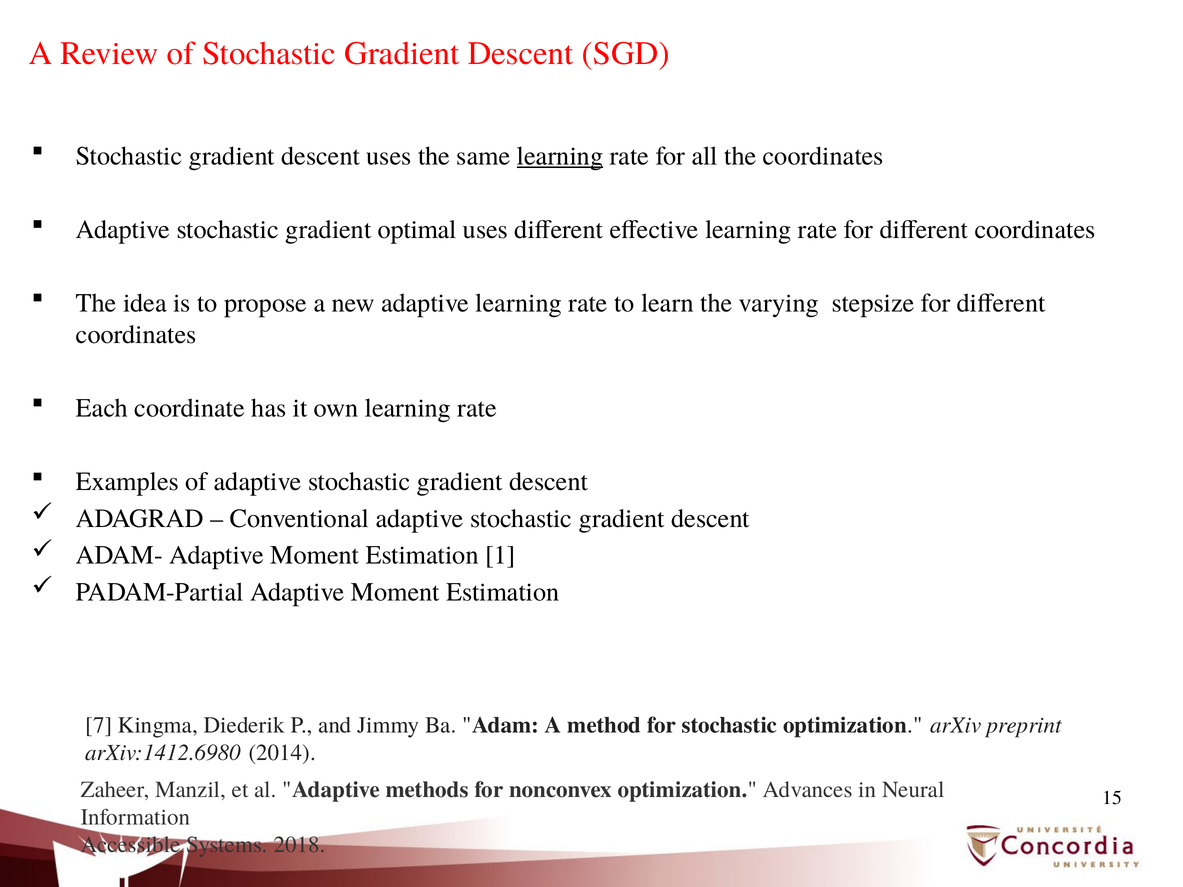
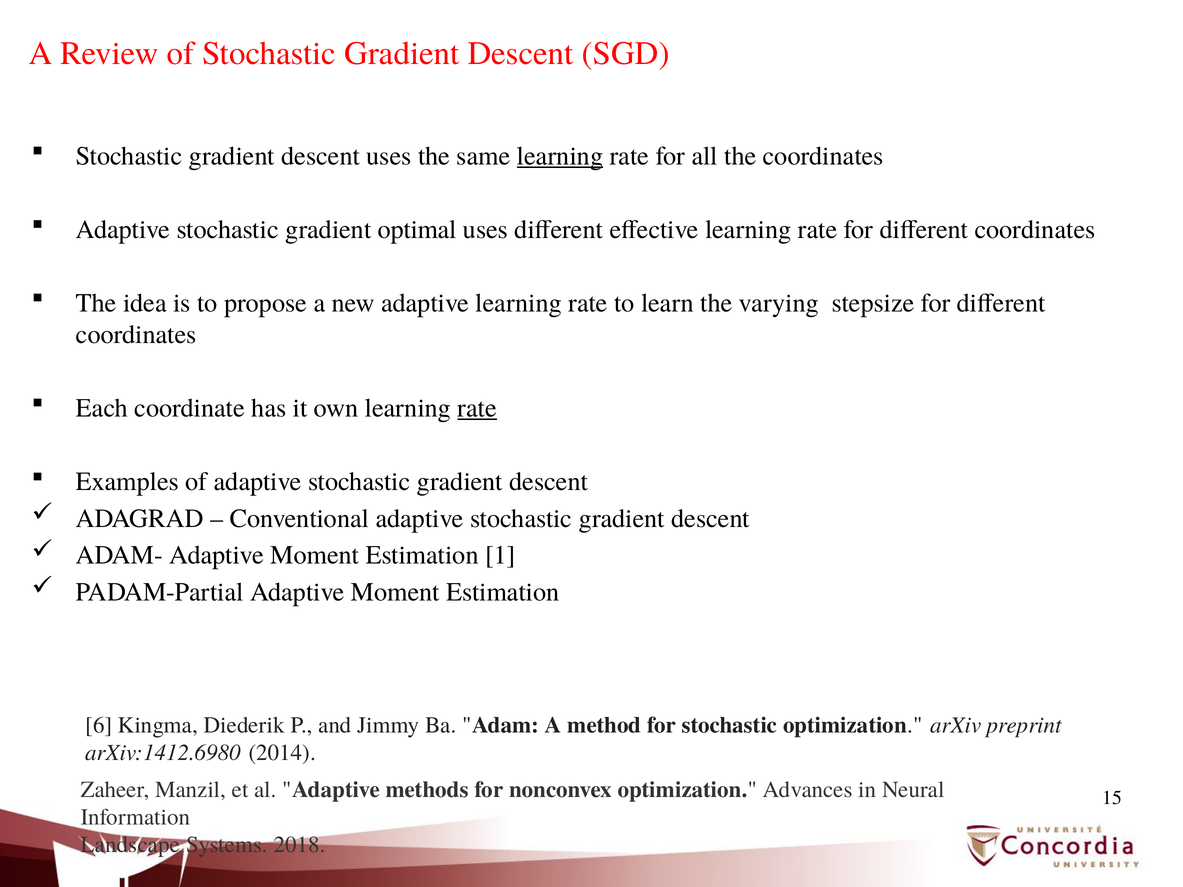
rate underline: none -> present (477, 408)
7: 7 -> 6 (99, 725)
Accessible: Accessible -> Landscape (130, 845)
